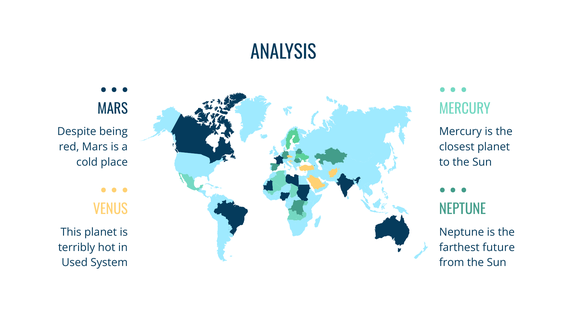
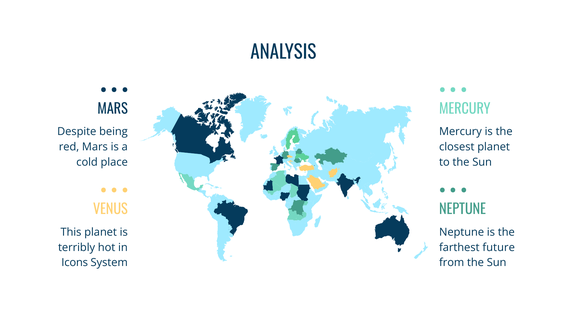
Used: Used -> Icons (75, 263)
